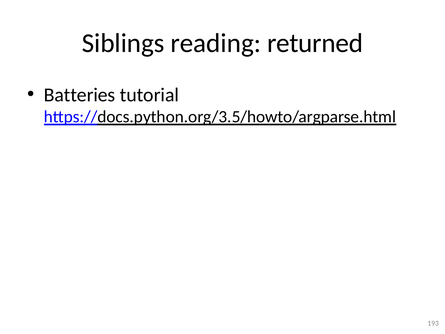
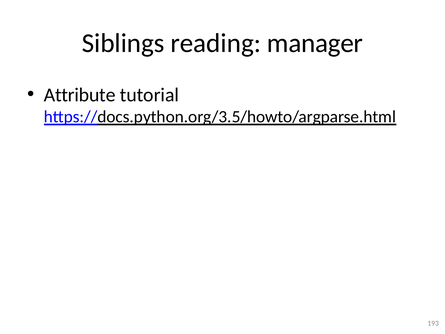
returned: returned -> manager (315, 43)
Batteries: Batteries -> Attribute (80, 95)
